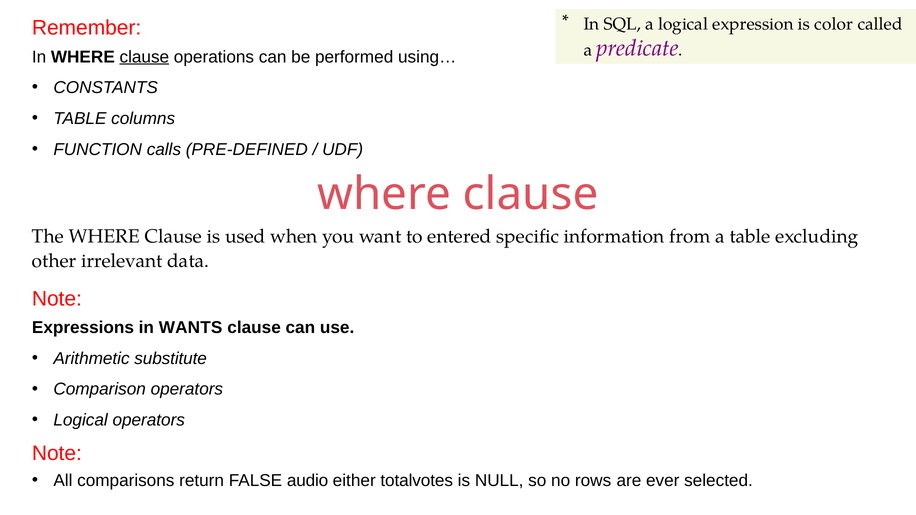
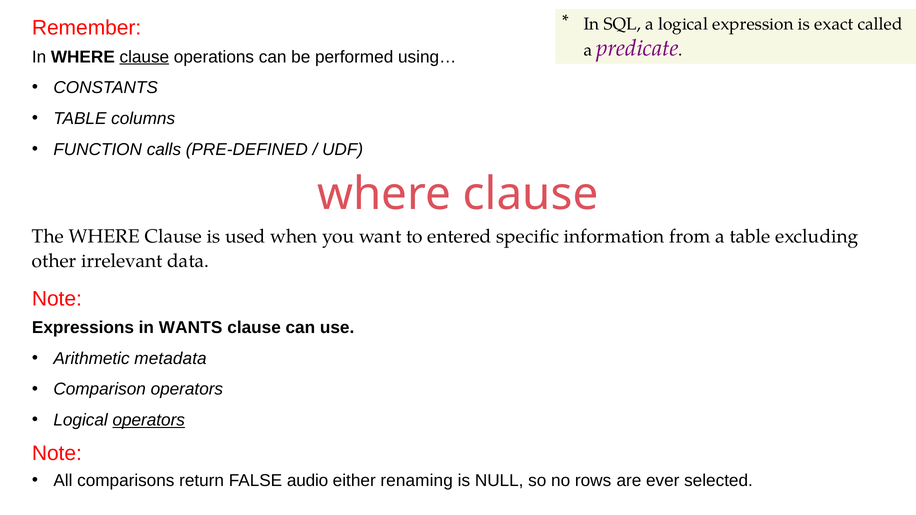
color: color -> exact (834, 24)
substitute: substitute -> metadata (171, 359)
operators underline: none -> present (149, 420)
totalvotes: totalvotes -> renaming (417, 481)
